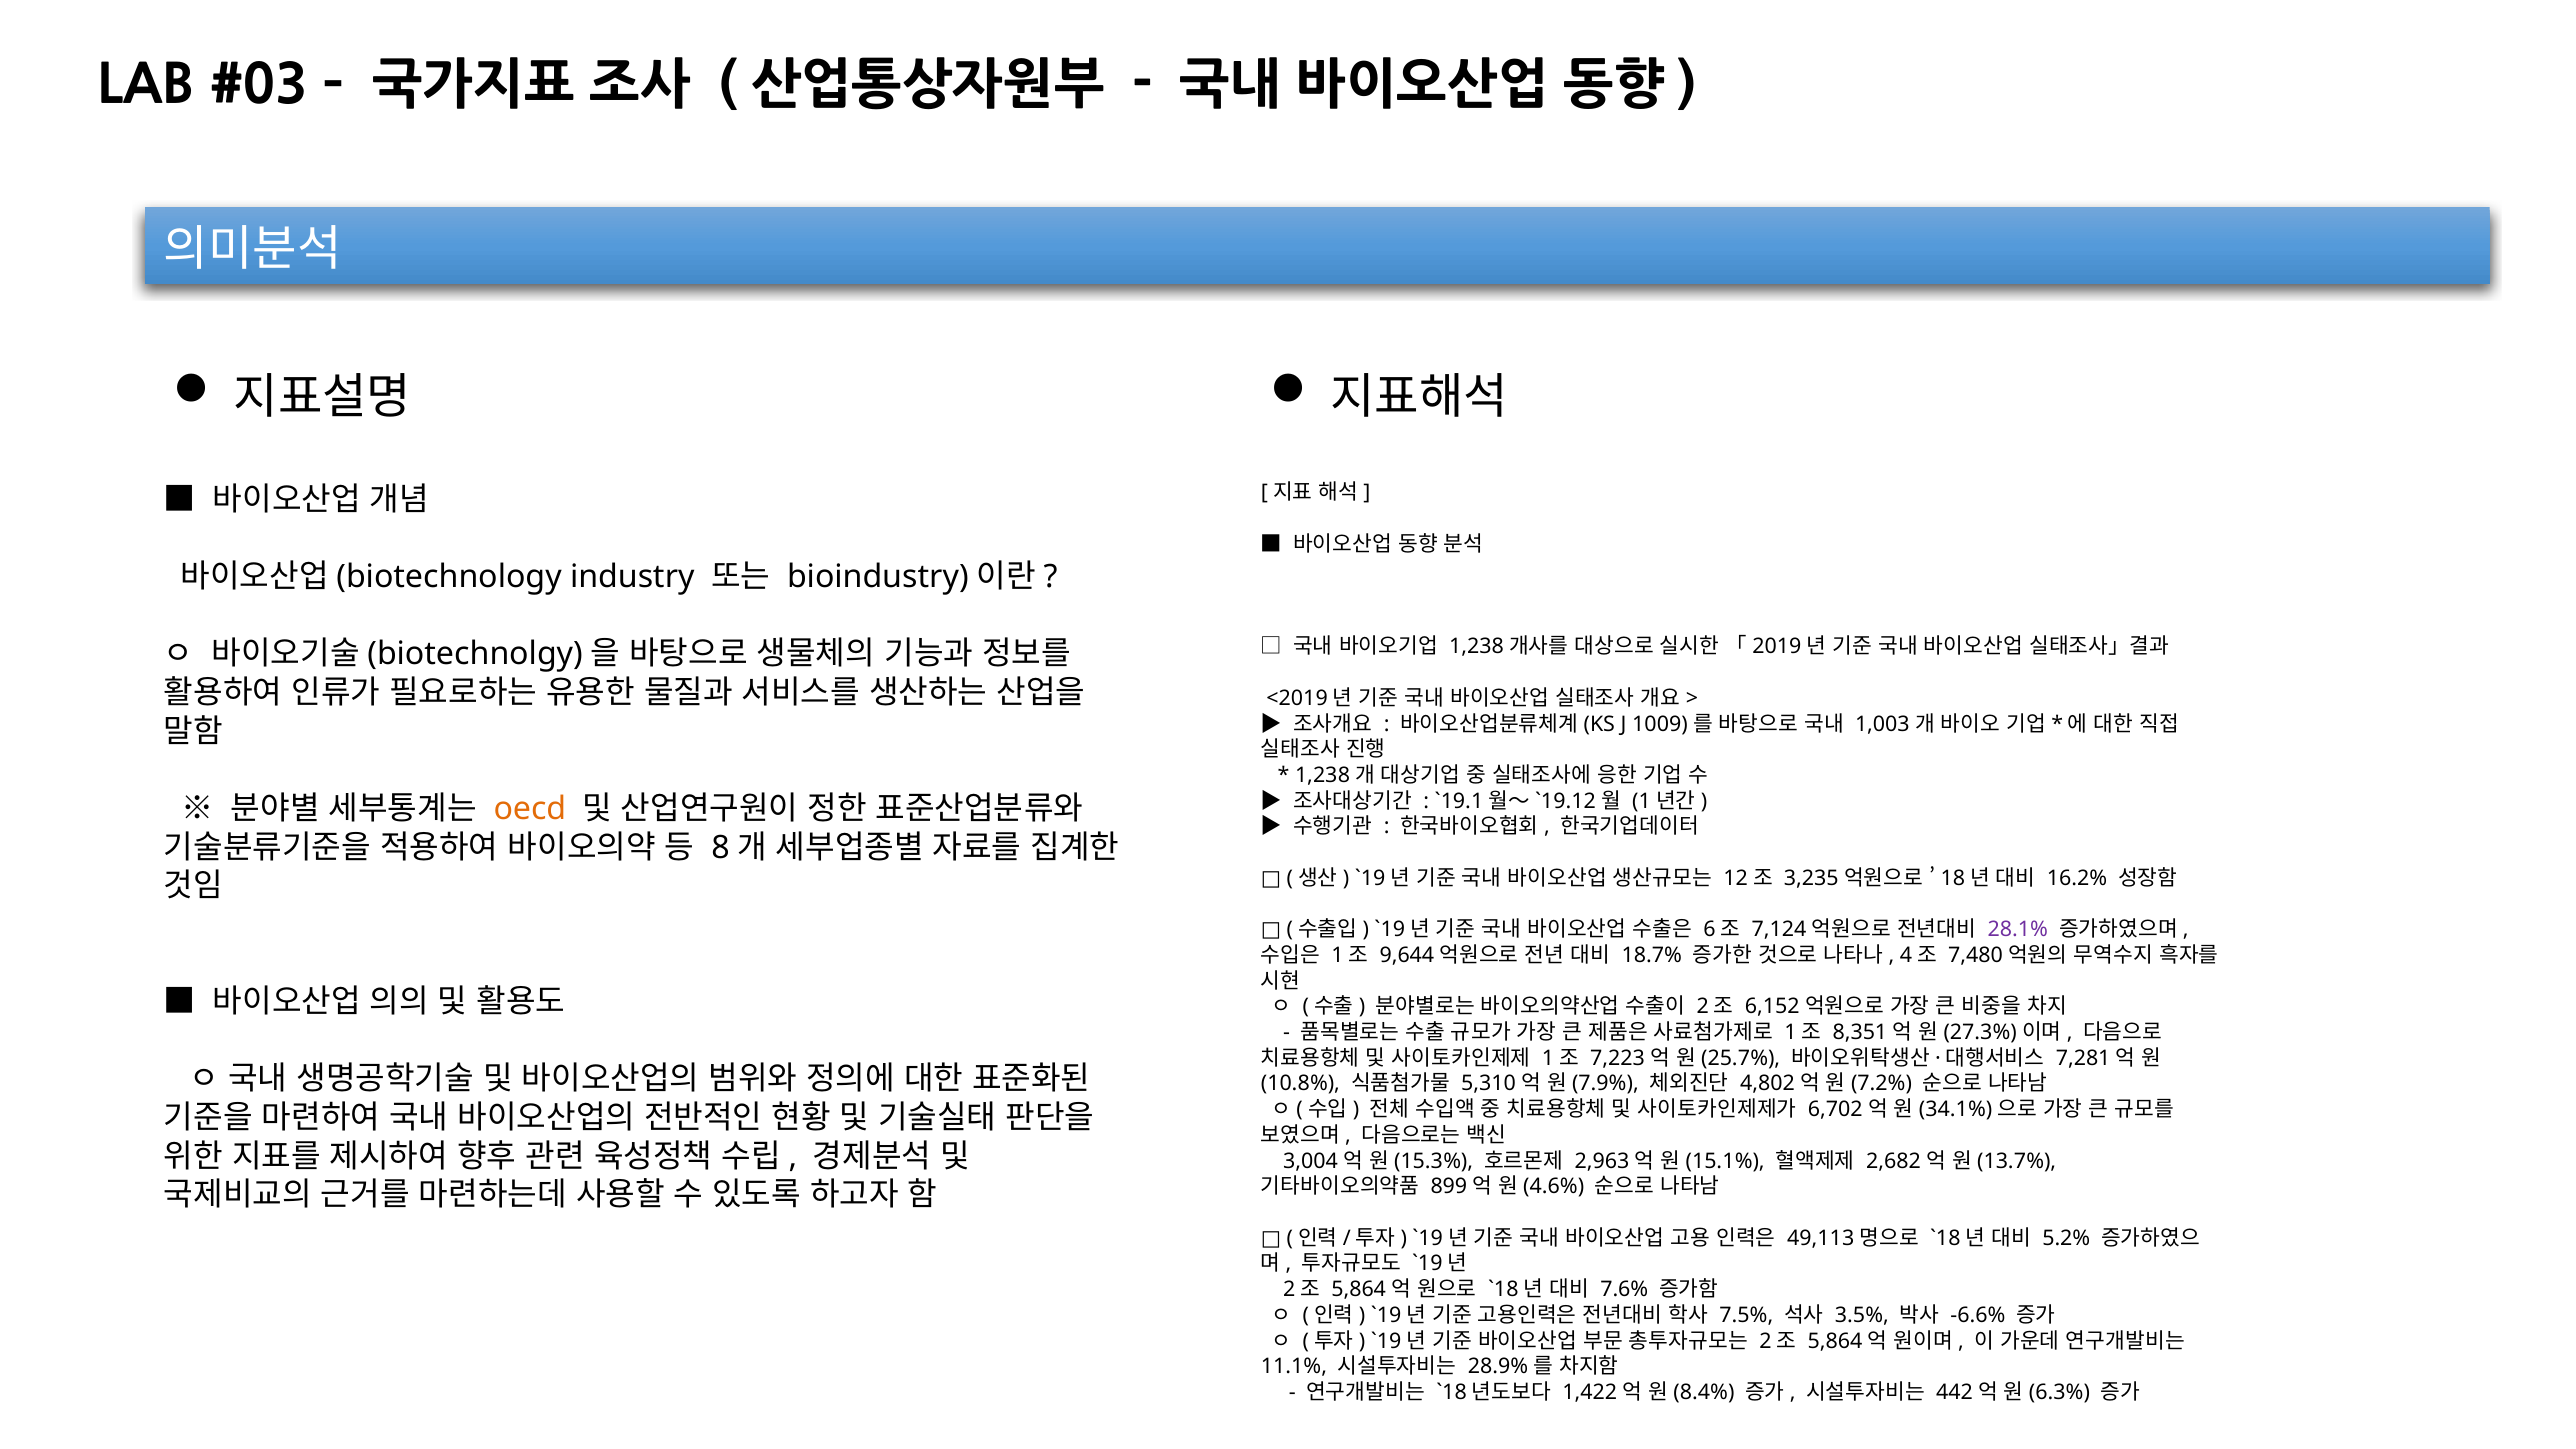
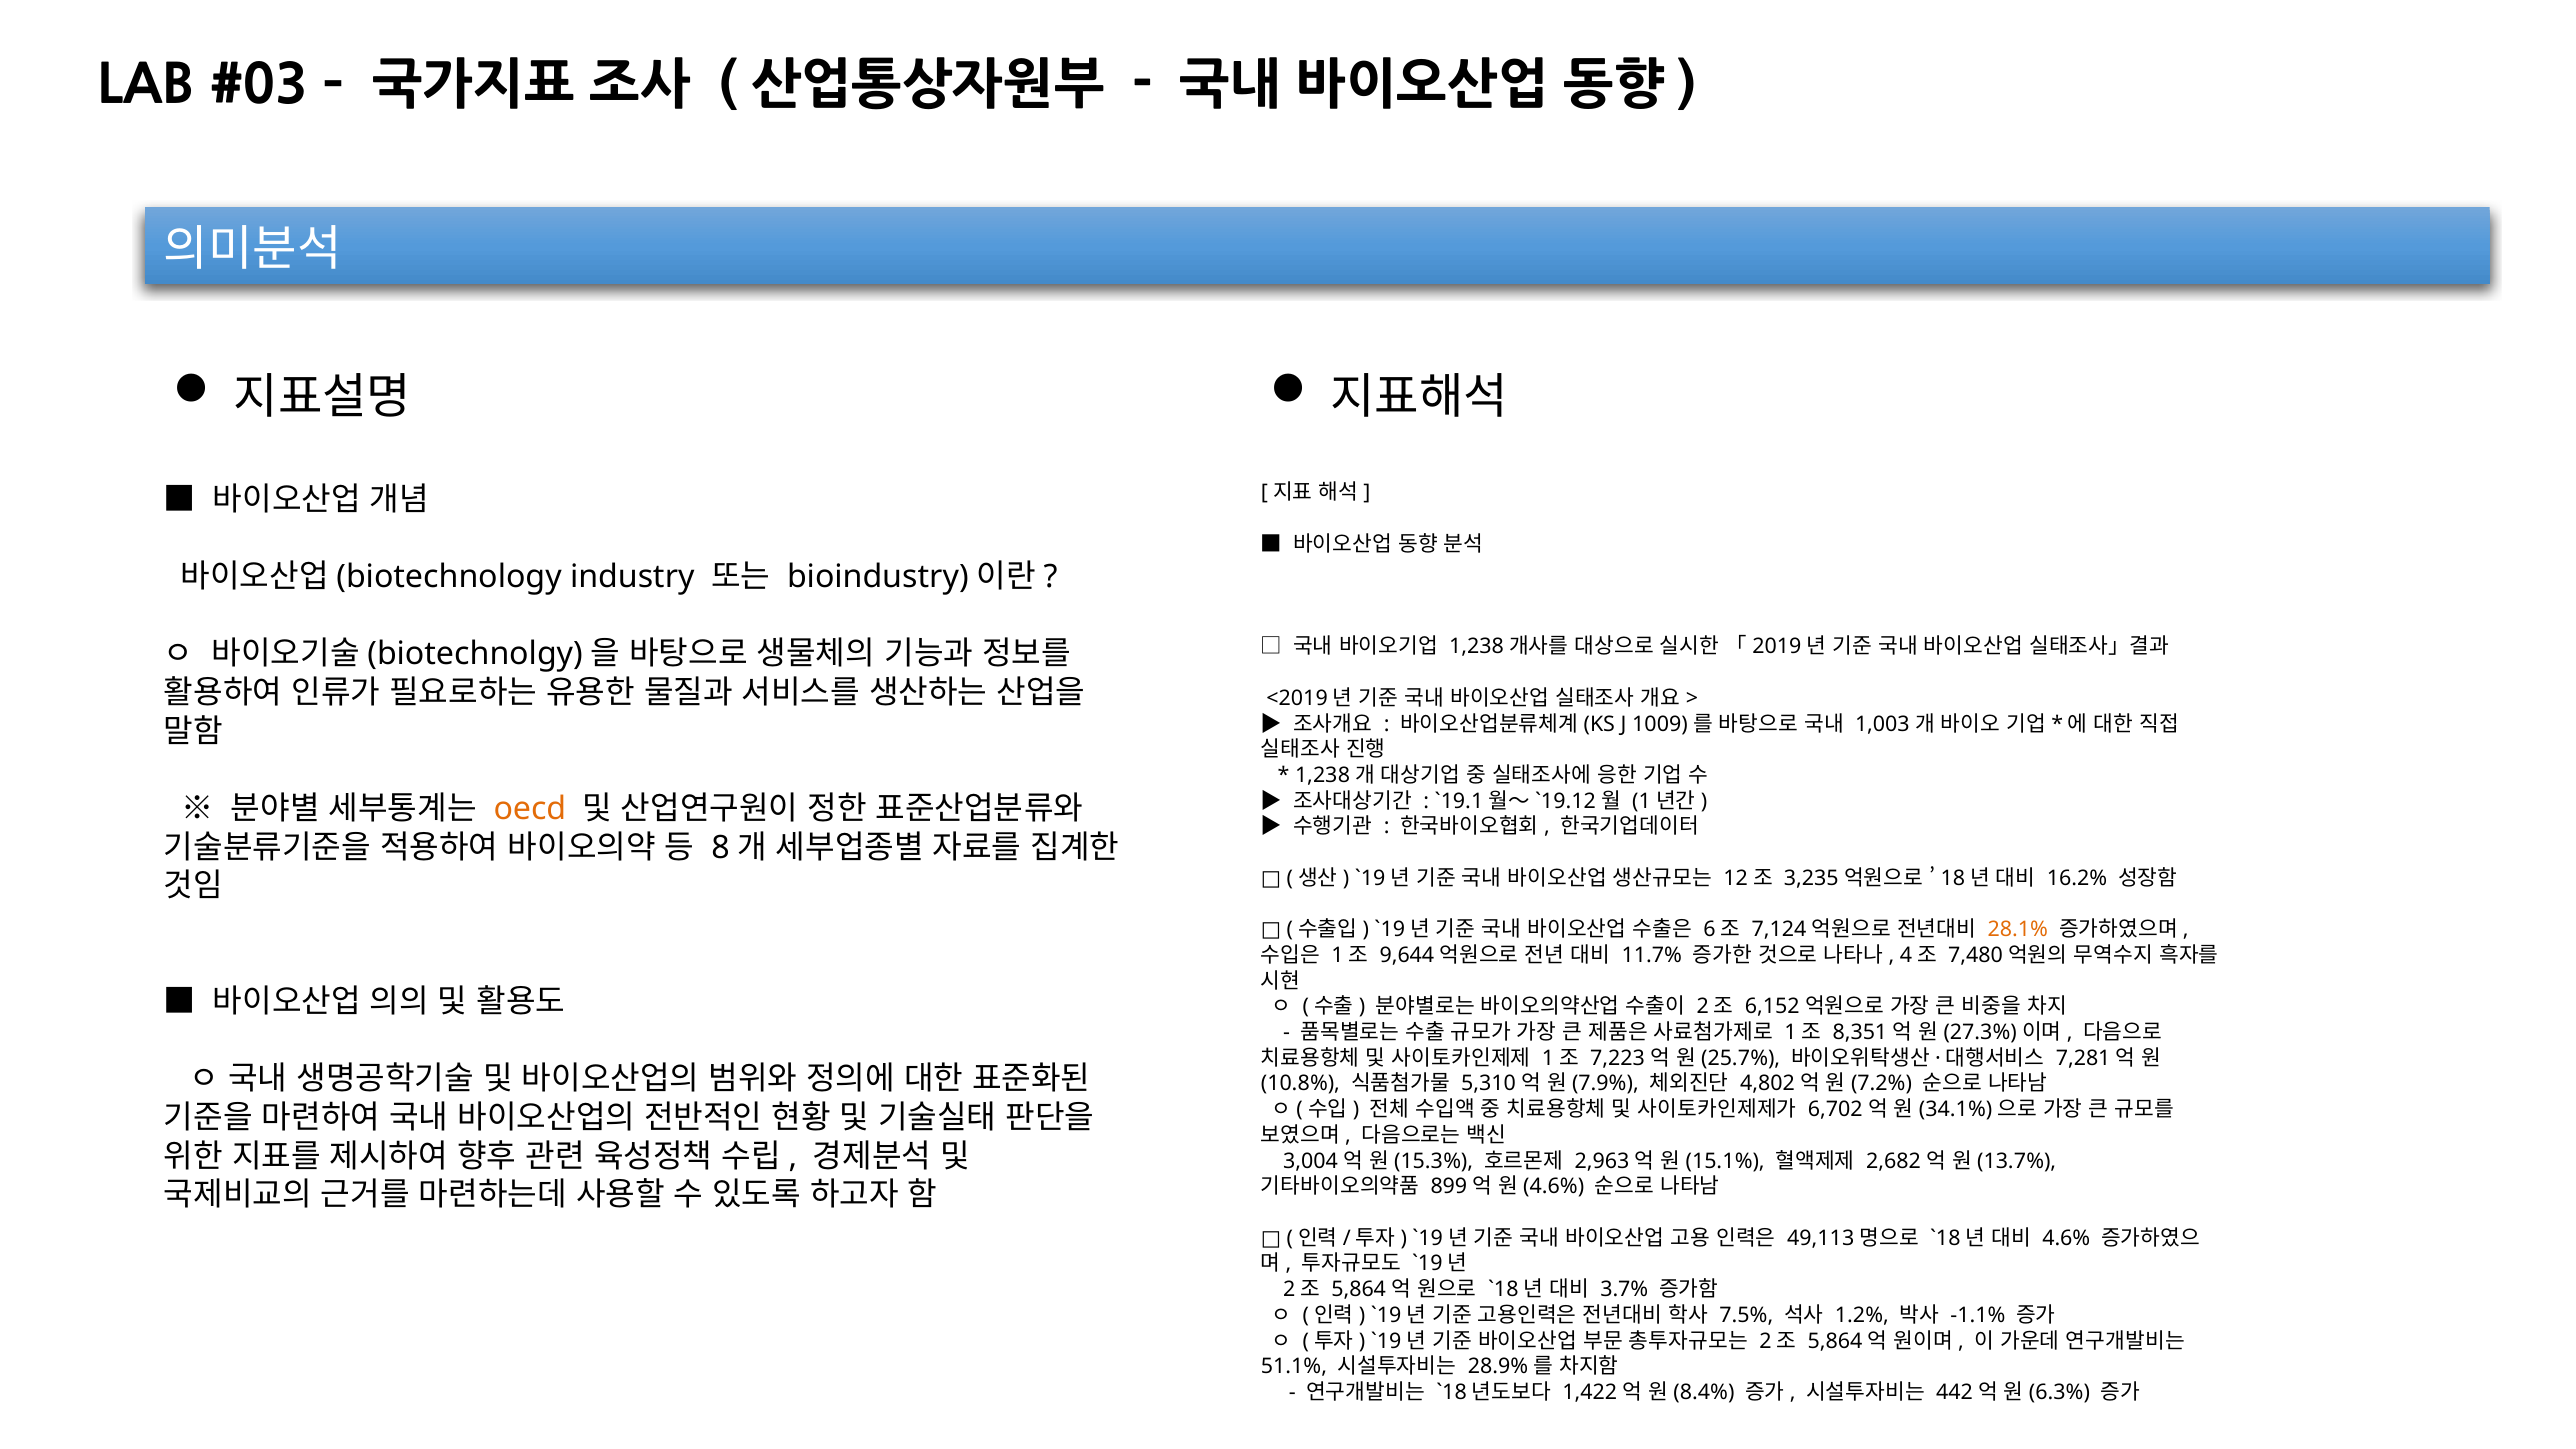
28.1% colour: purple -> orange (2018, 930)
18.7%: 18.7% -> 11.7% (1652, 955)
5.2%: 5.2% -> 4.6% (2066, 1238)
7.6%: 7.6% -> 3.7% (1624, 1290)
3.5%: 3.5% -> 1.2% (1862, 1315)
-6.6%: -6.6% -> -1.1% (1978, 1315)
11.1%: 11.1% -> 51.1% (1294, 1367)
